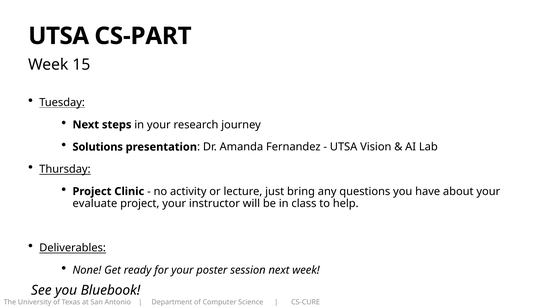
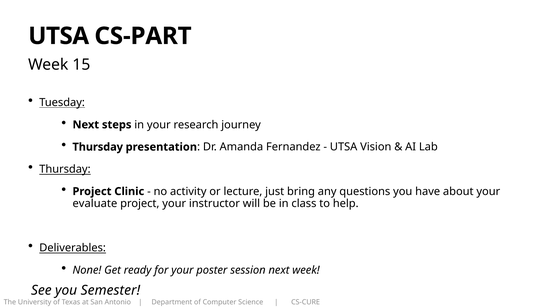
Solutions: Solutions -> Thursday (98, 147)
Bluebook: Bluebook -> Semester (110, 290)
